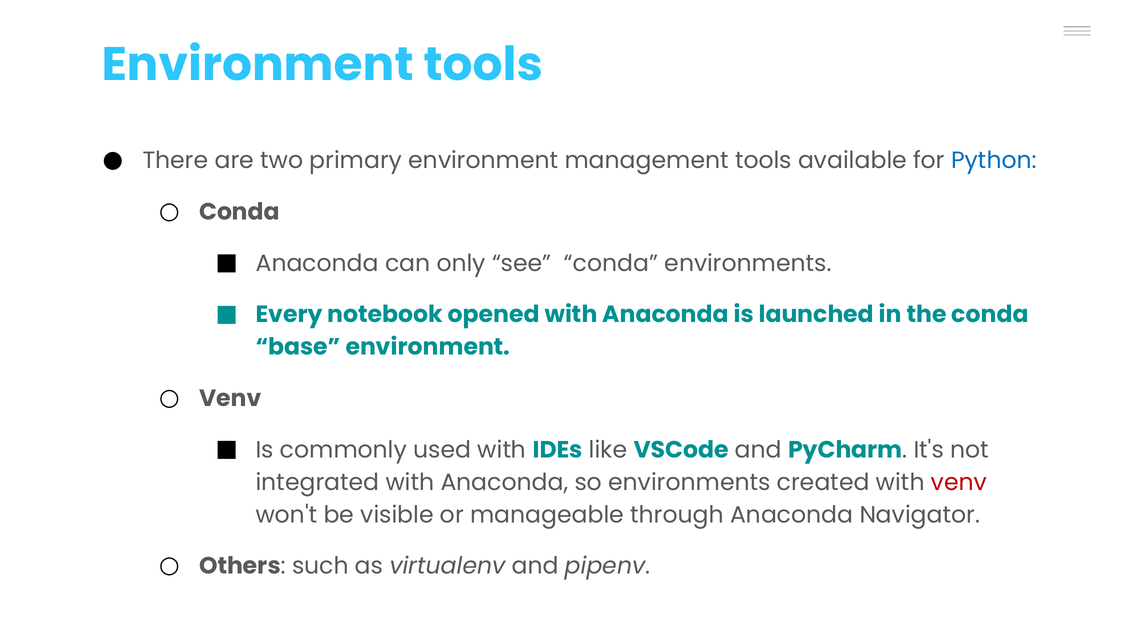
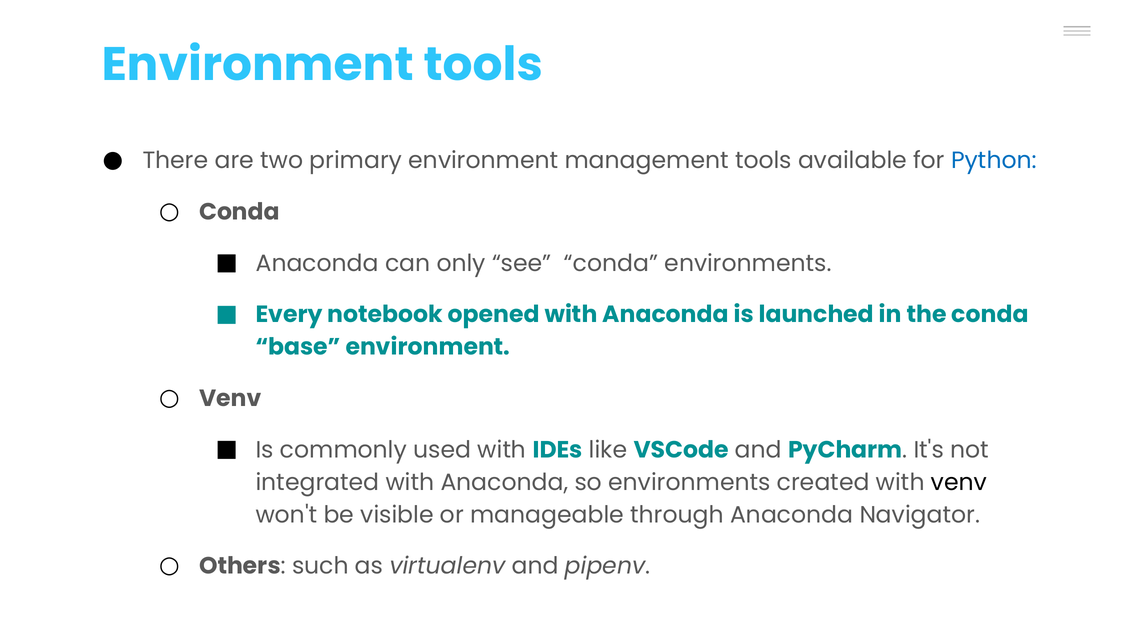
venv colour: red -> black (959, 482)
